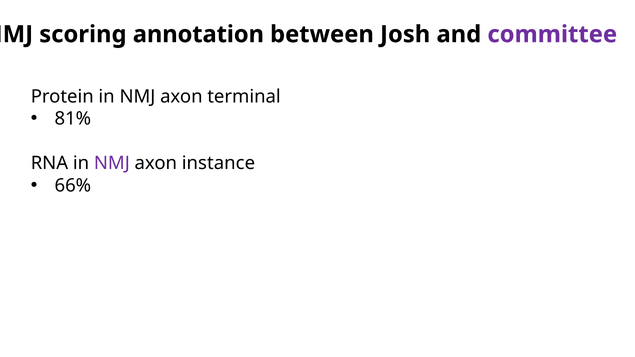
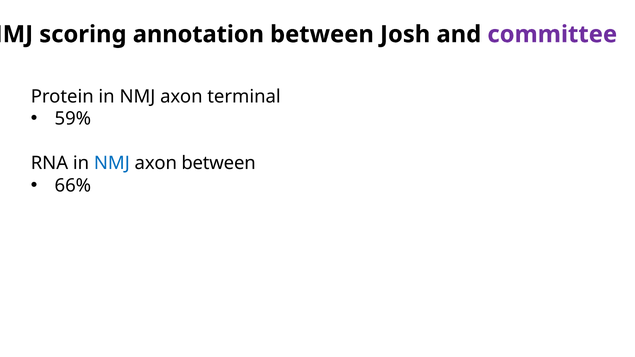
81%: 81% -> 59% (73, 119)
NMJ colour: purple -> blue (112, 163)
axon instance: instance -> between (219, 163)
